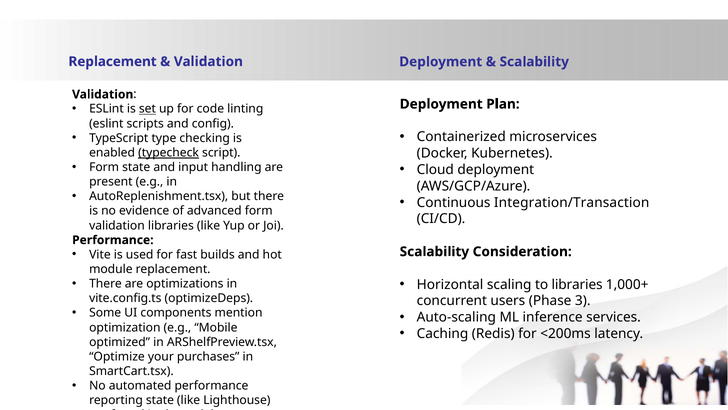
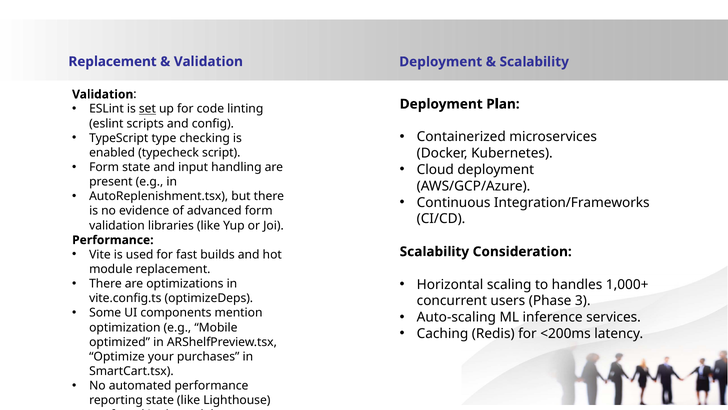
typecheck underline: present -> none (169, 152)
Integration/Transaction: Integration/Transaction -> Integration/Frameworks (572, 202)
to libraries: libraries -> handles (577, 284)
